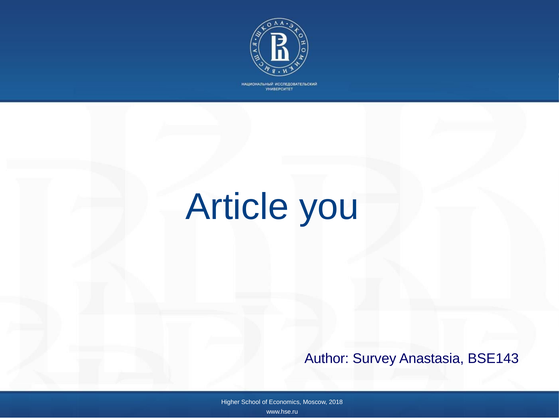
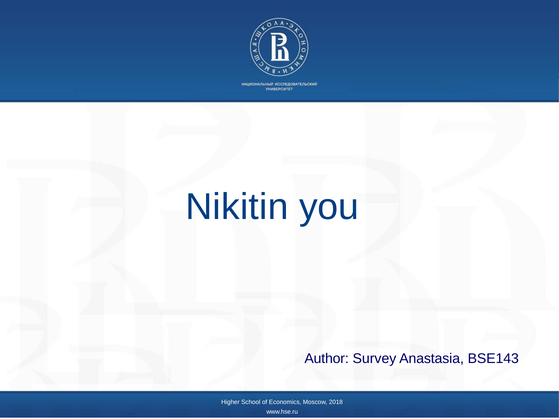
Article: Article -> Nikitin (237, 207)
